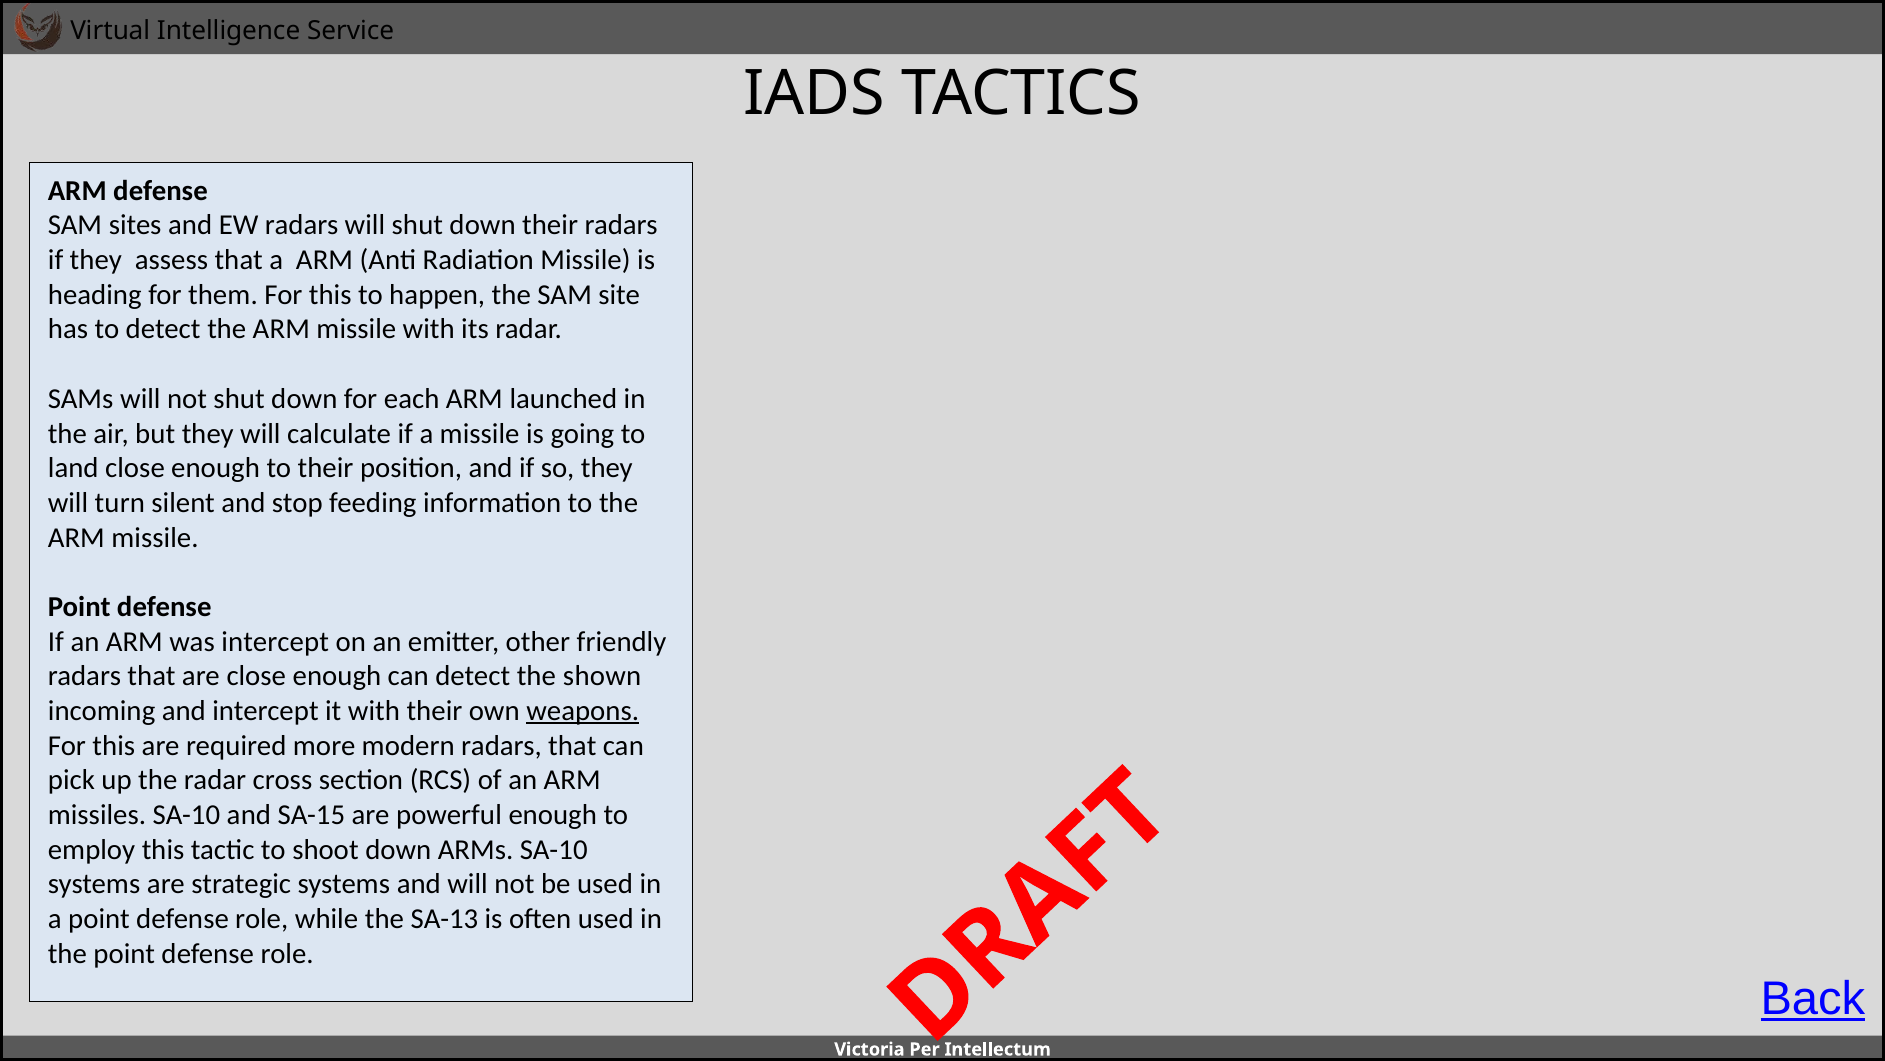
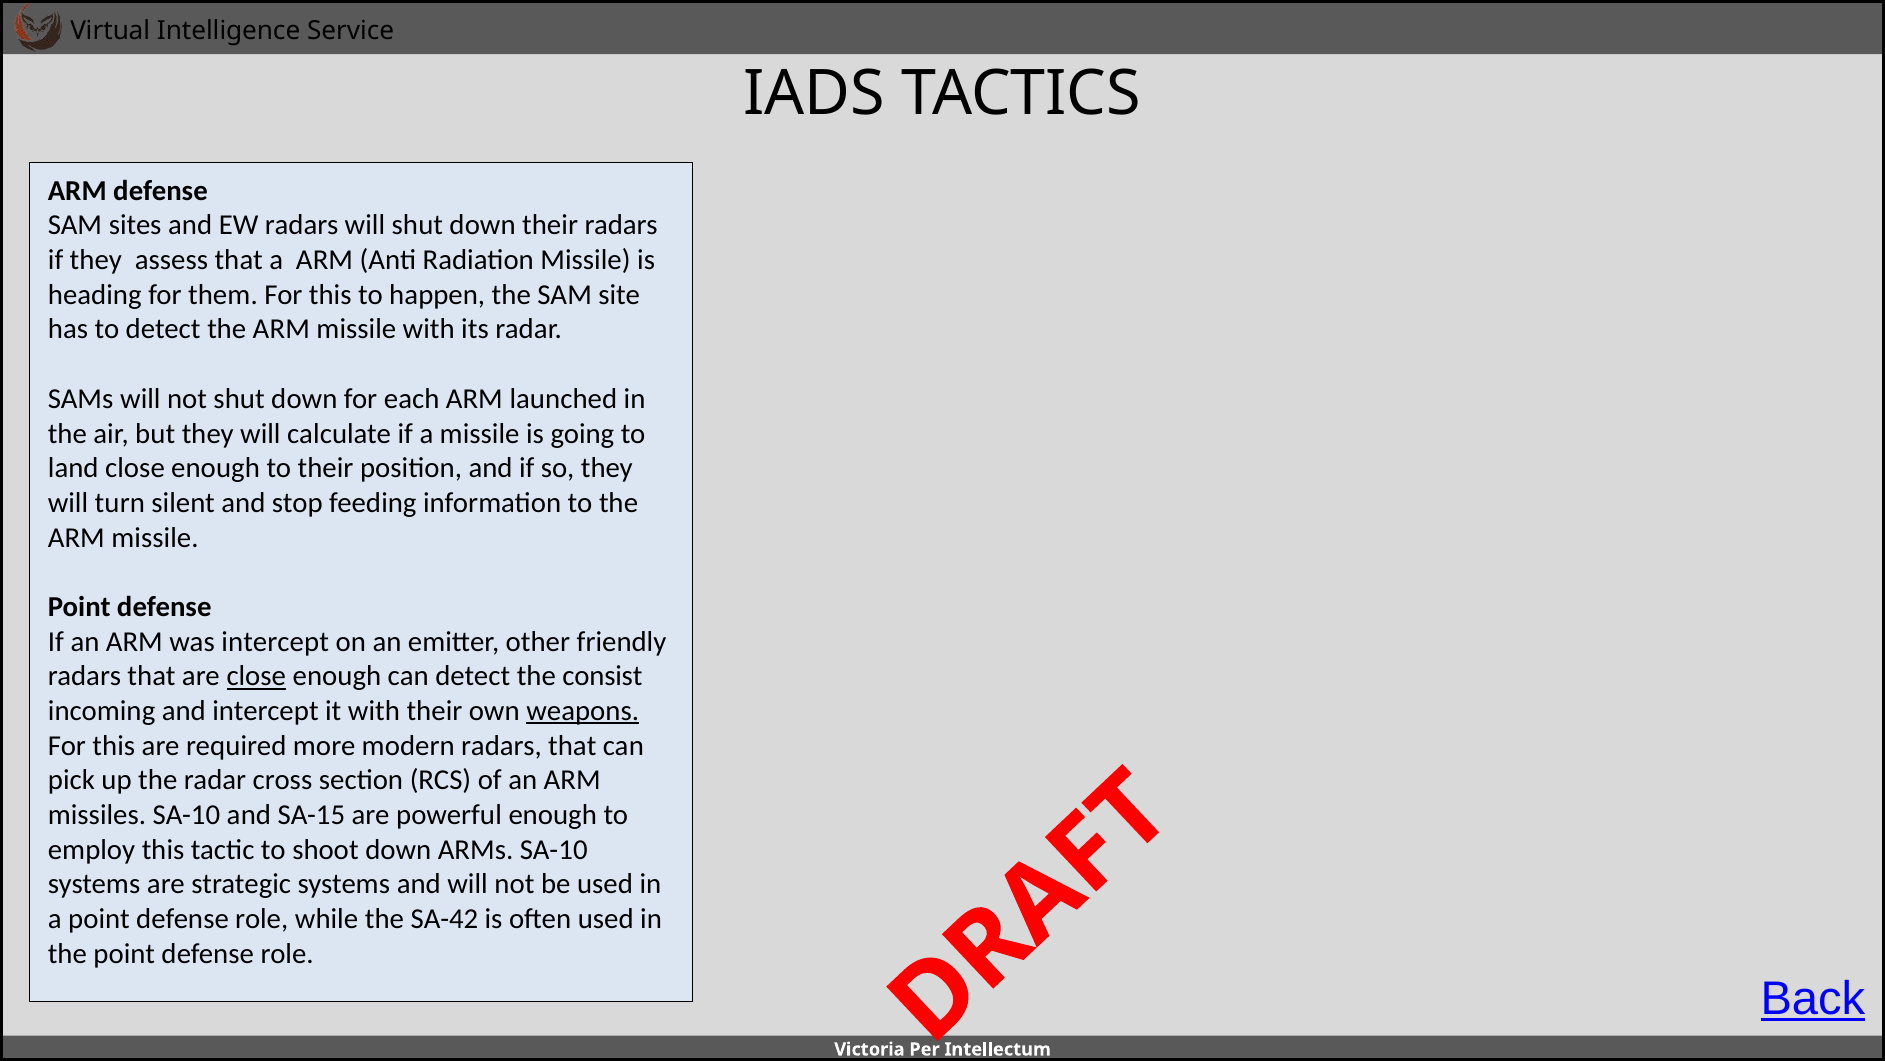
close underline: none -> present (256, 676)
shown: shown -> consist (602, 676)
SA-13: SA-13 -> SA-42 (444, 918)
